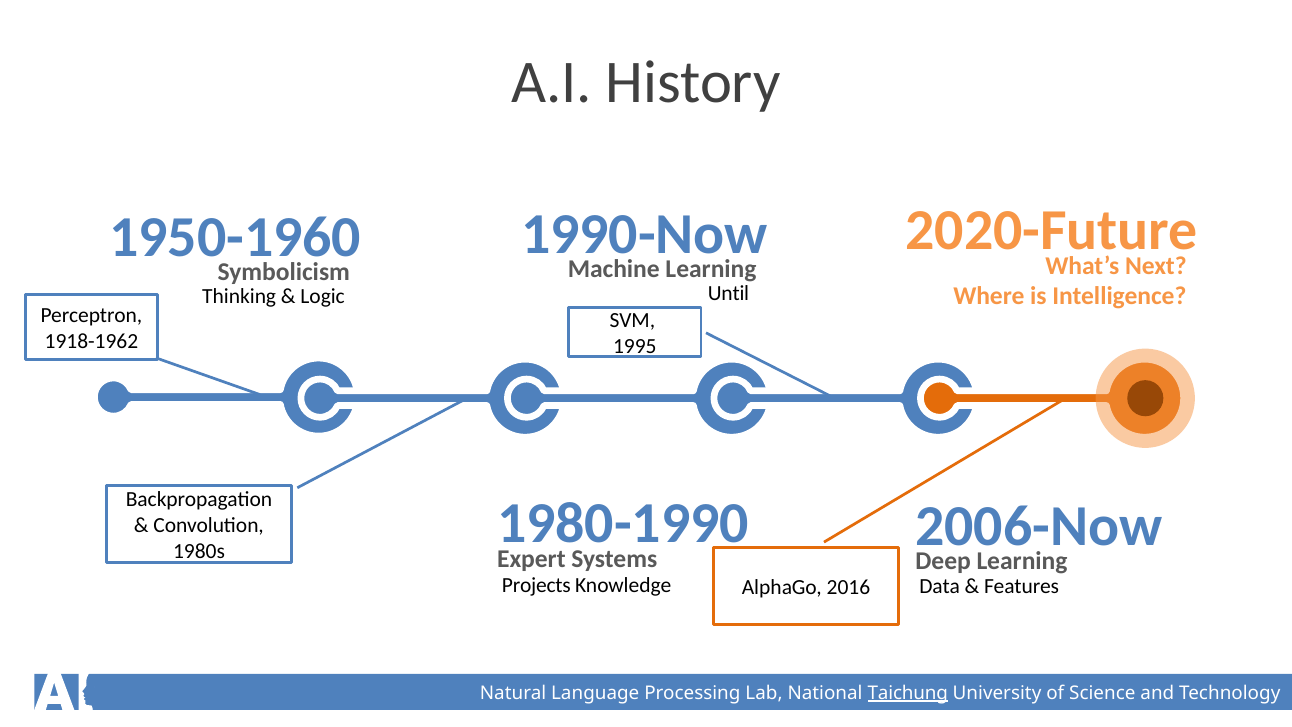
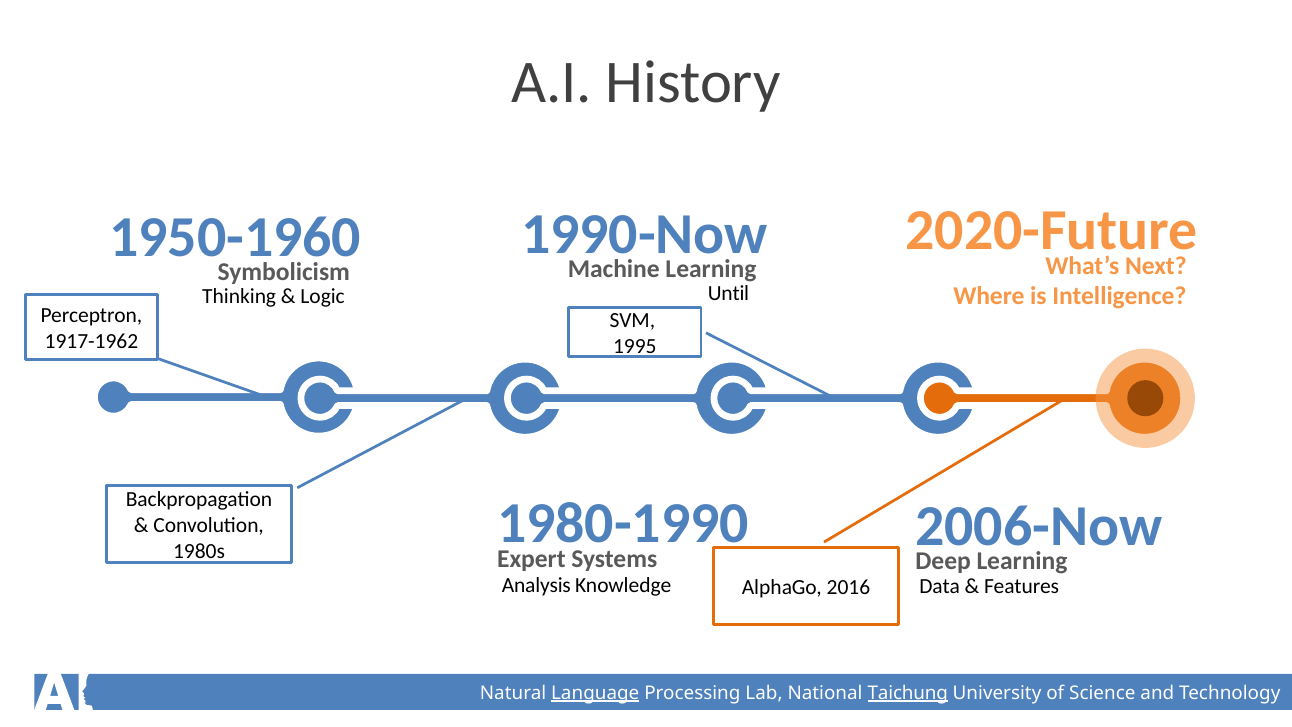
1918-1962: 1918-1962 -> 1917-1962 (91, 341)
Projects: Projects -> Analysis (536, 585)
Language underline: none -> present (595, 693)
